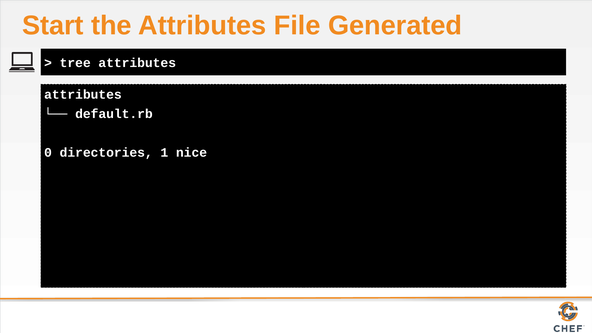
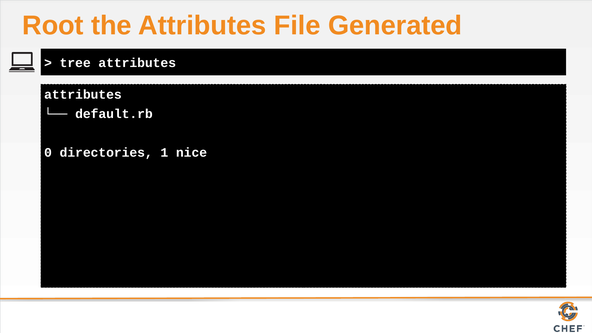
Start: Start -> Root (53, 26)
